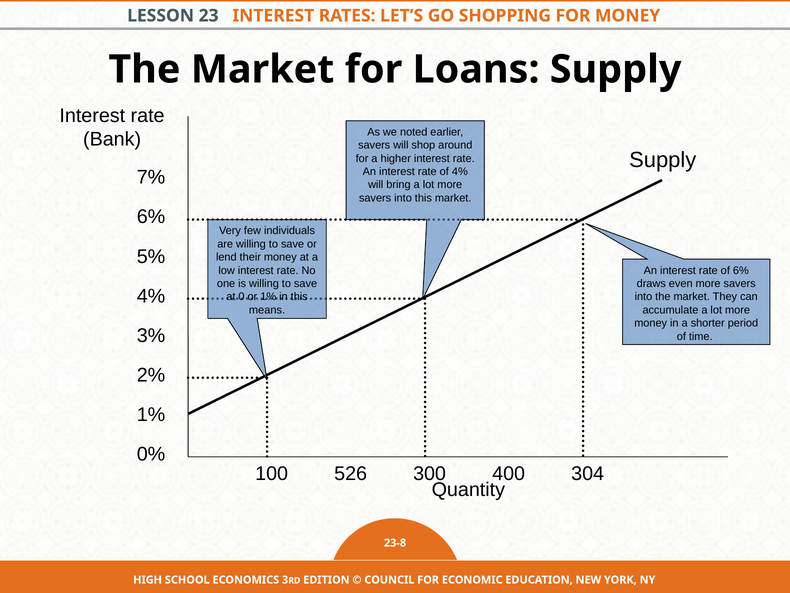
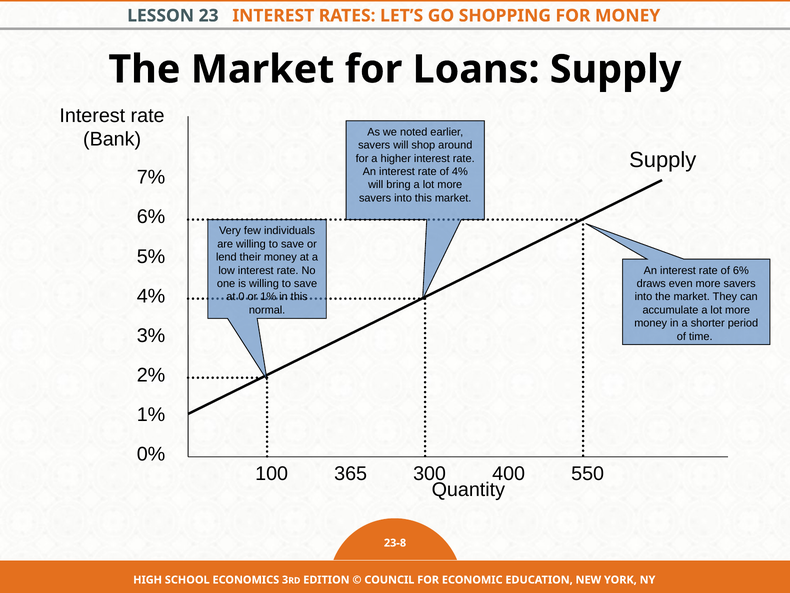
means: means -> normal (267, 310)
526: 526 -> 365 (351, 474)
304: 304 -> 550 (588, 474)
